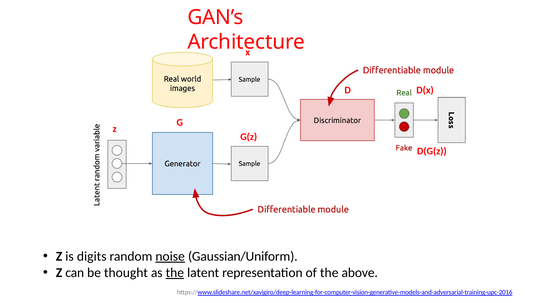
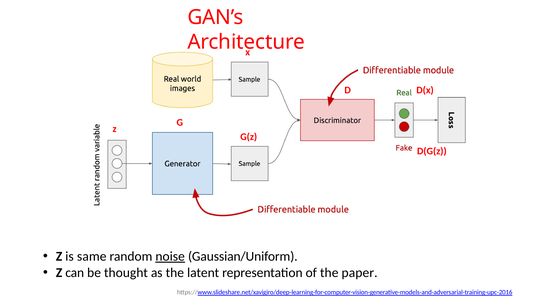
digits: digits -> same (92, 256)
the underline: present -> none (175, 272)
above: above -> paper (360, 272)
